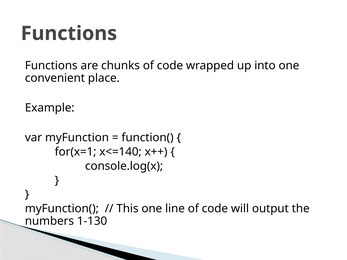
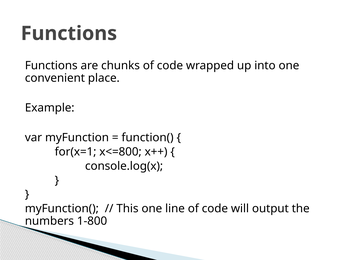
x<=140: x<=140 -> x<=800 (120, 152)
1-130: 1-130 -> 1-800 (92, 221)
